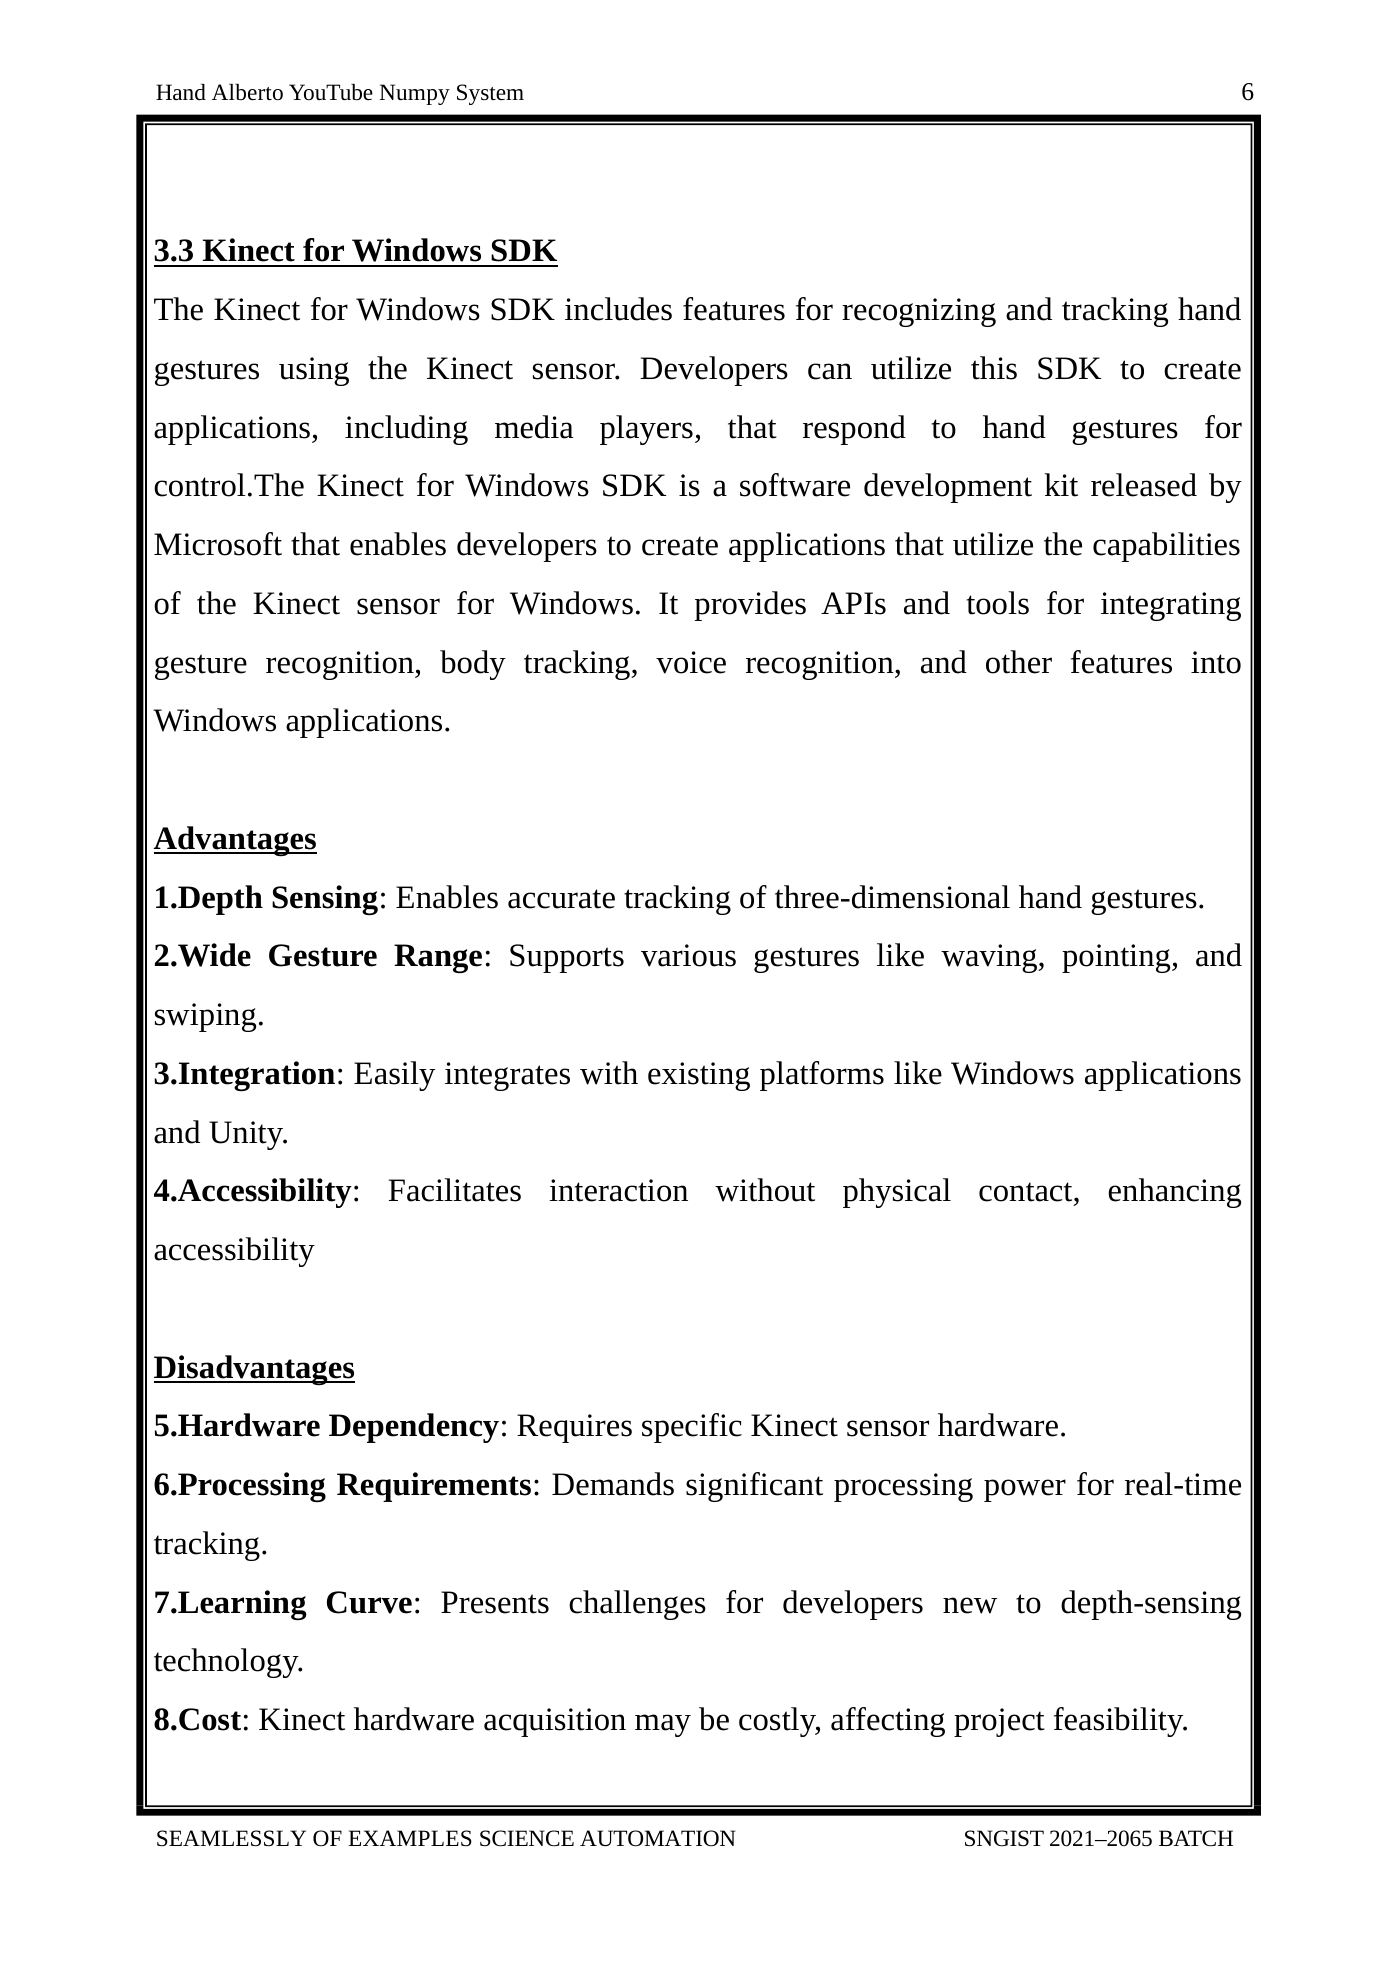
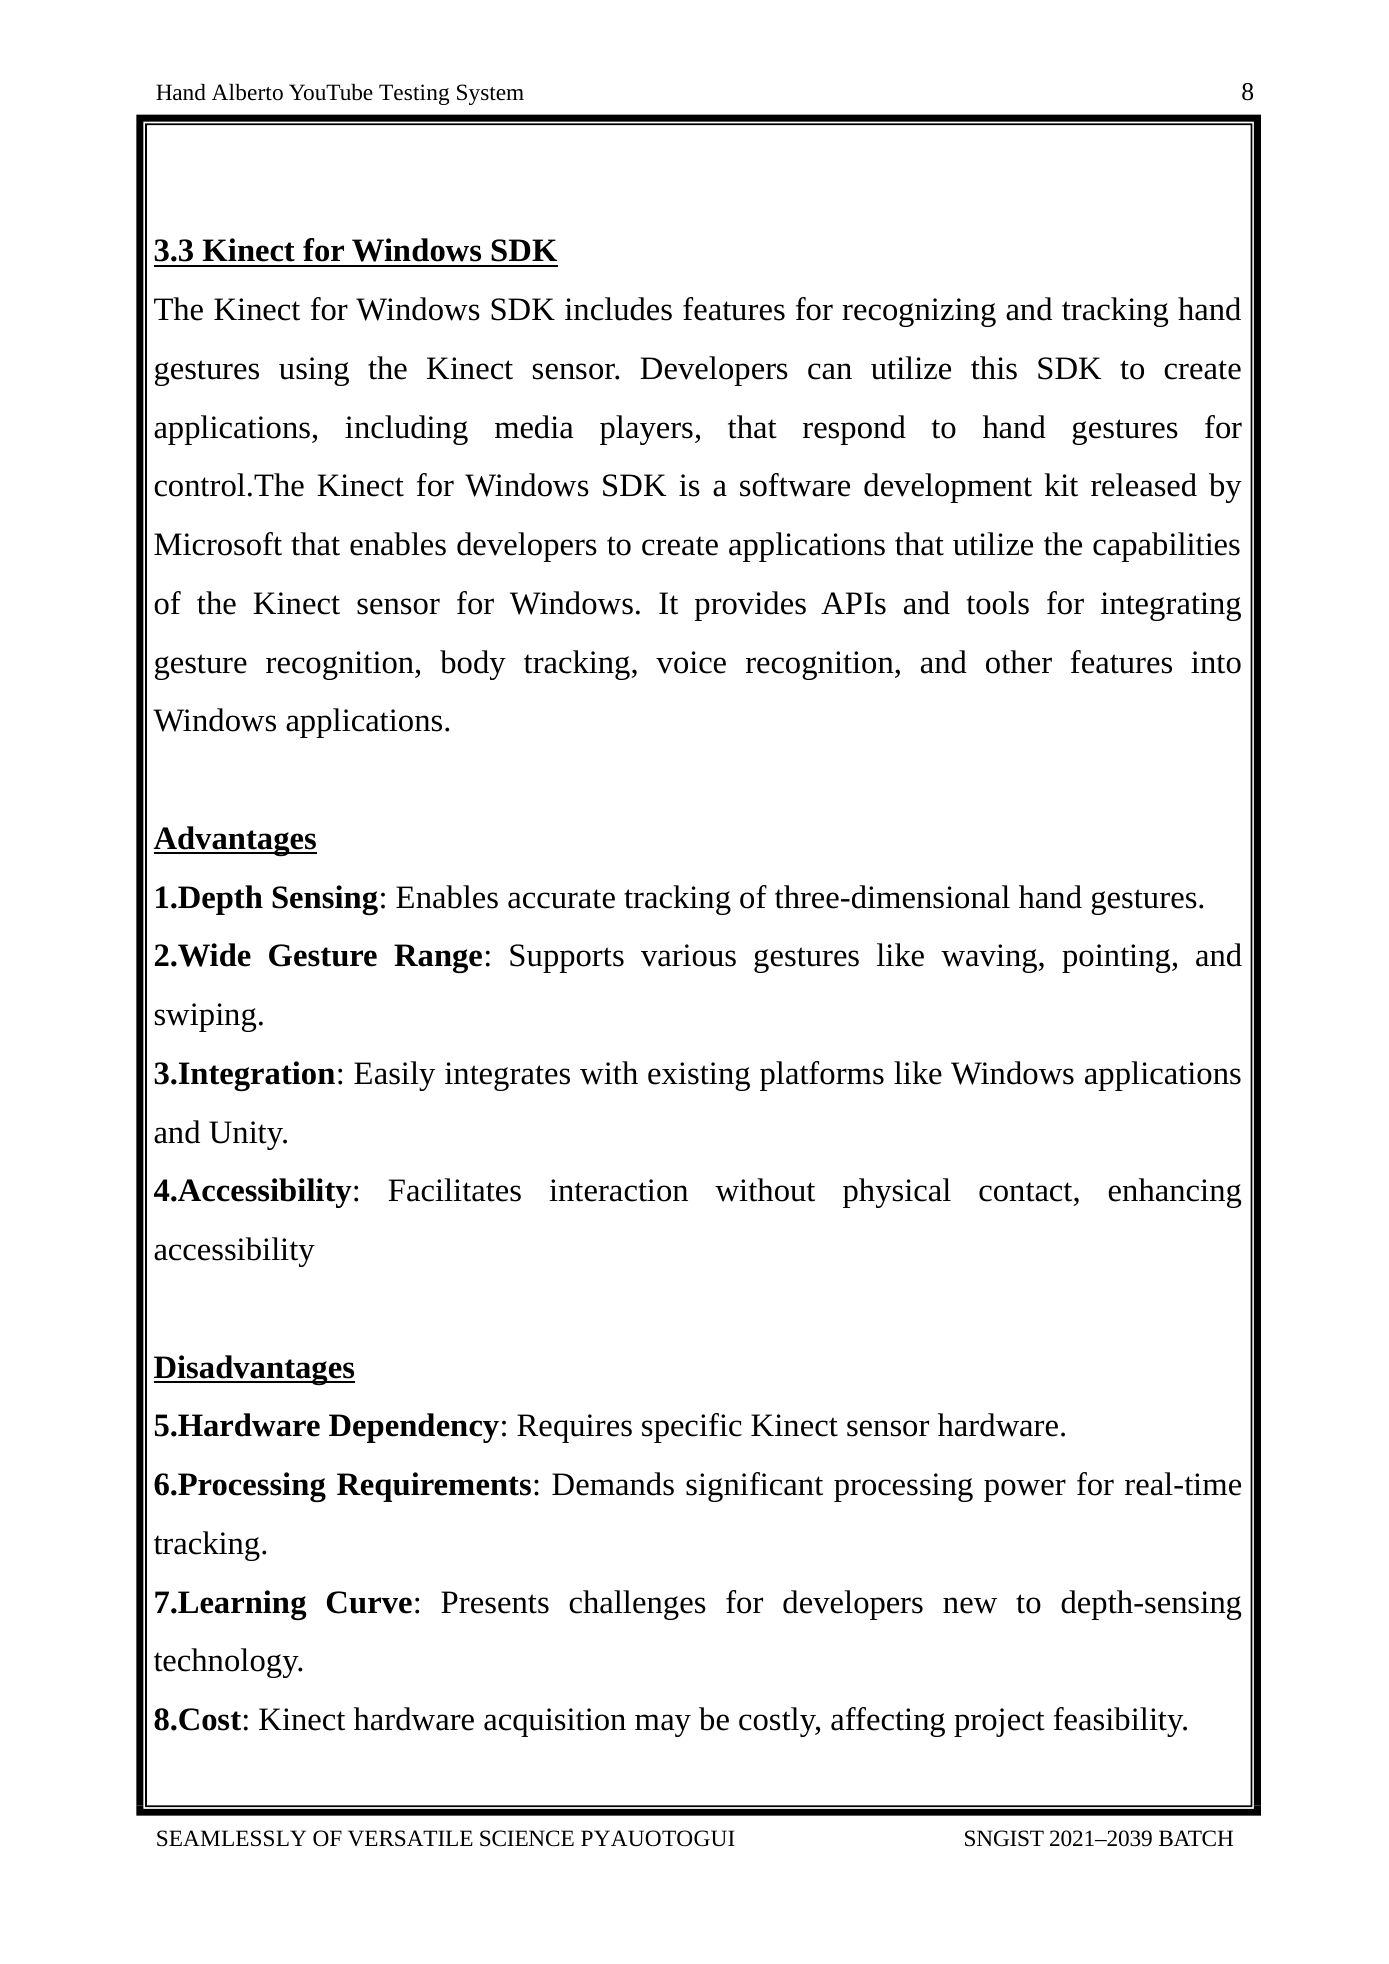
Numpy: Numpy -> Testing (414, 93)
6: 6 -> 8 (1248, 92)
EXAMPLES: EXAMPLES -> VERSATILE (411, 1838)
AUTOMATION: AUTOMATION -> PYAUOTOGUI (658, 1838)
2021–2065: 2021–2065 -> 2021–2039 (1101, 1838)
